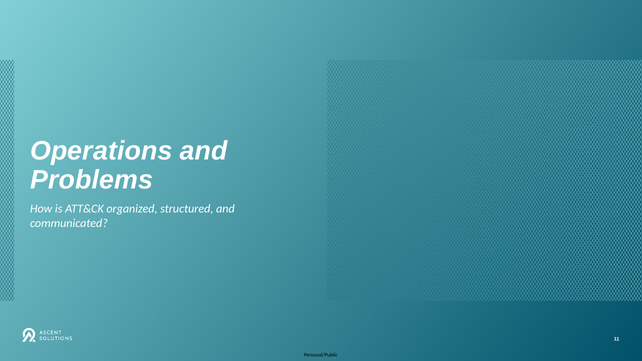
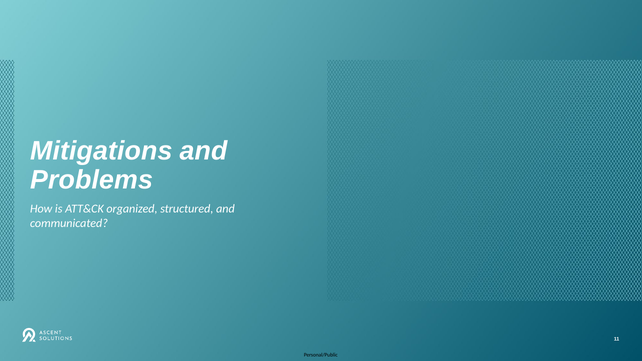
Operations: Operations -> Mitigations (101, 151)
